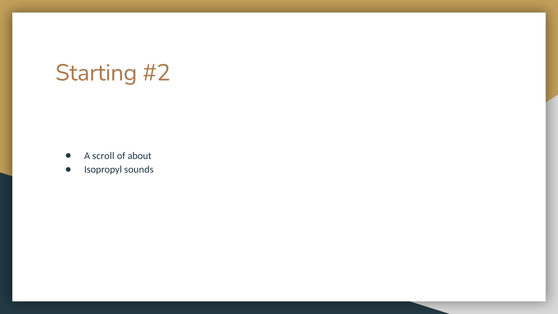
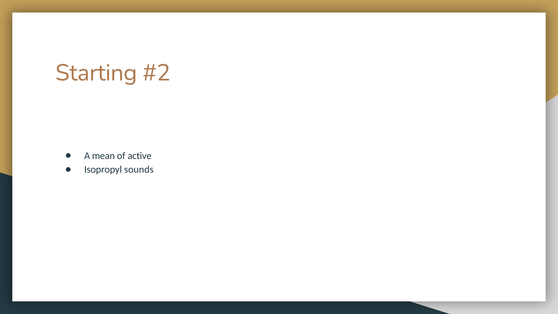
scroll: scroll -> mean (103, 156)
about: about -> active (140, 156)
